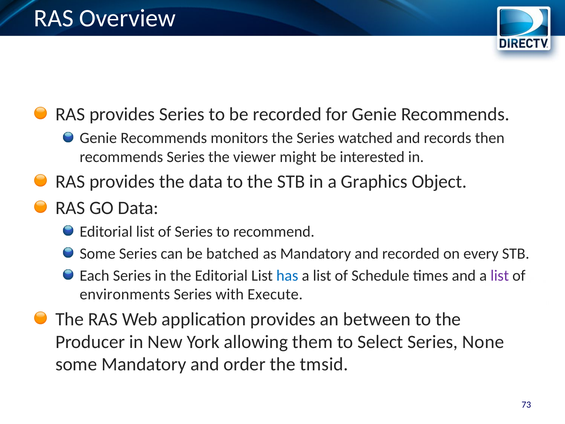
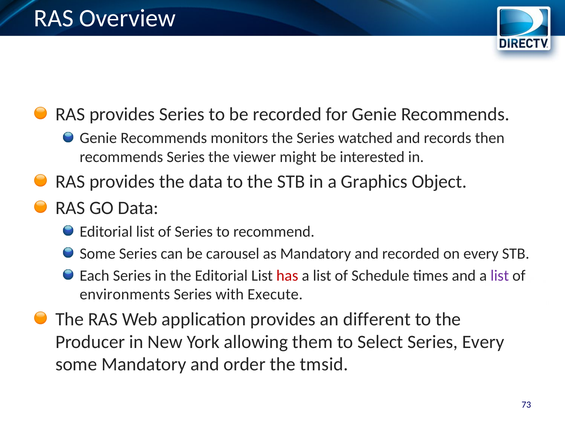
batched: batched -> carousel (233, 253)
has colour: blue -> red (287, 275)
between: between -> different (377, 319)
Series None: None -> Every (483, 342)
